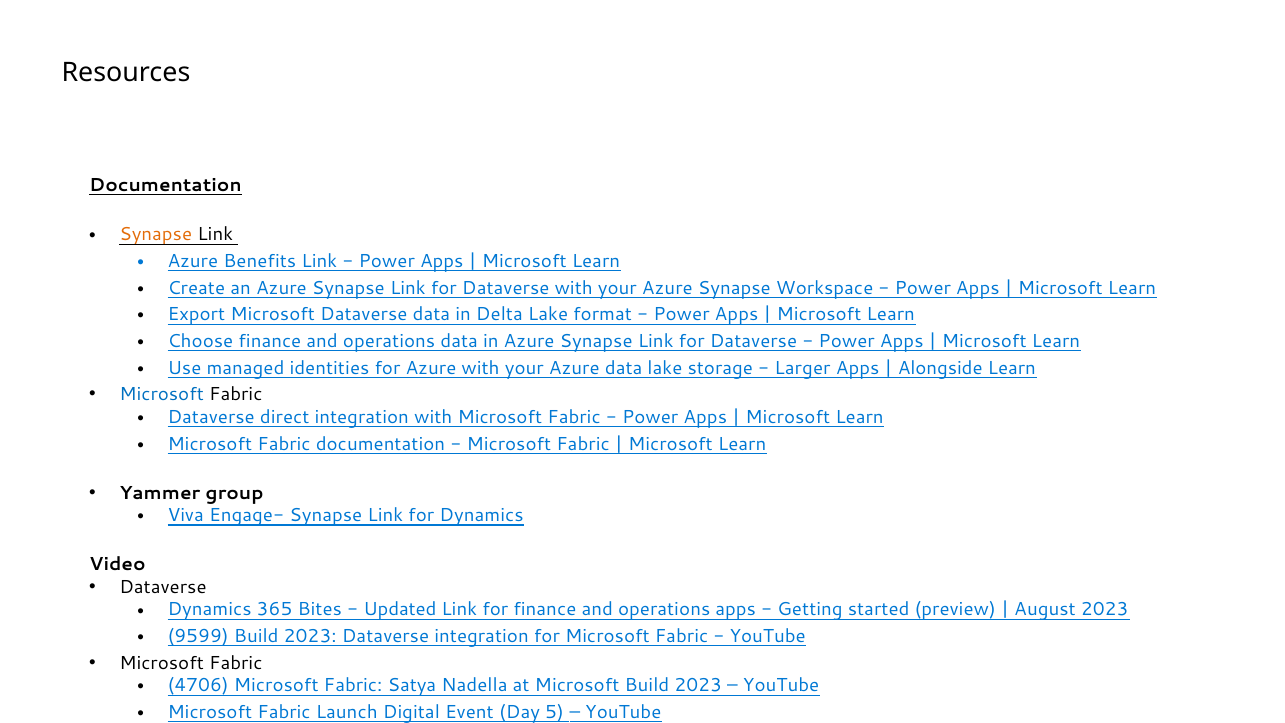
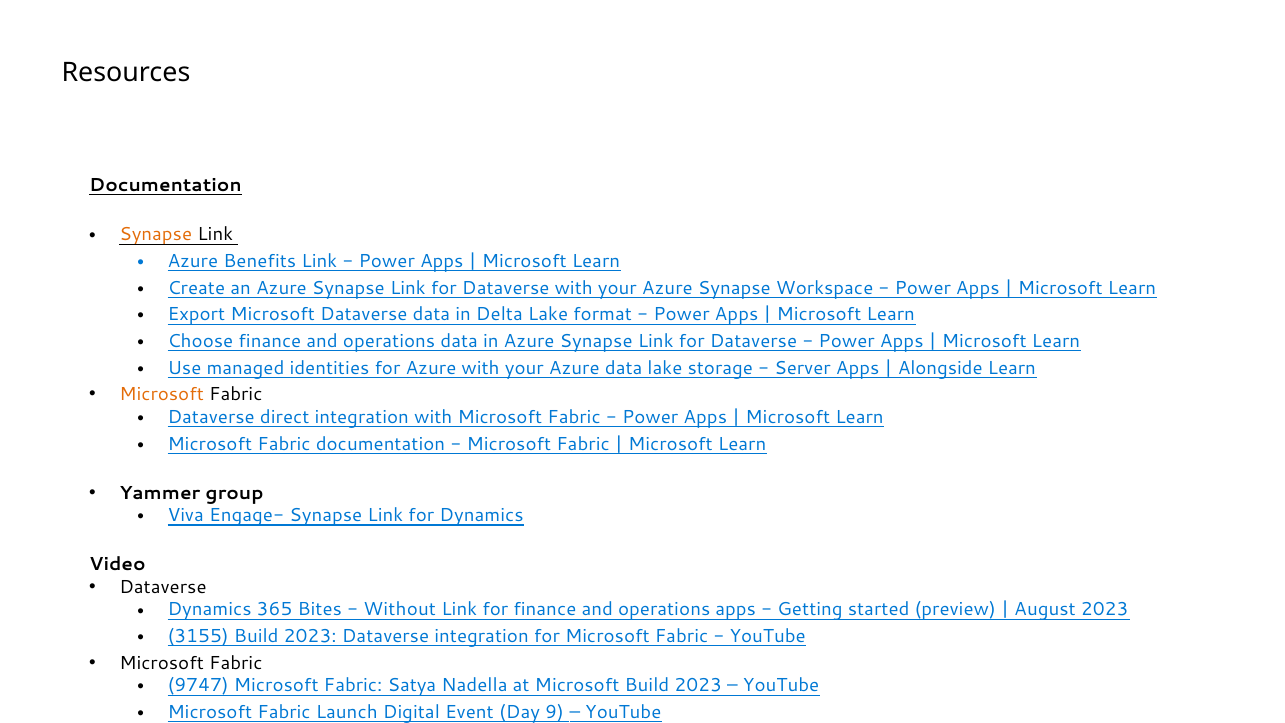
Larger: Larger -> Server (803, 368)
Microsoft colour: blue -> orange (162, 395)
Updated: Updated -> Without (400, 610)
9599: 9599 -> 3155 (198, 636)
4706: 4706 -> 9747 (198, 685)
5: 5 -> 9 (555, 712)
